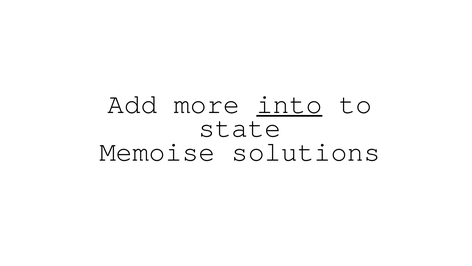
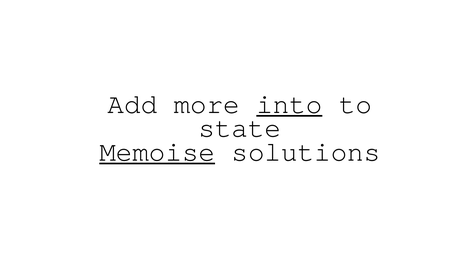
Memoise underline: none -> present (157, 151)
